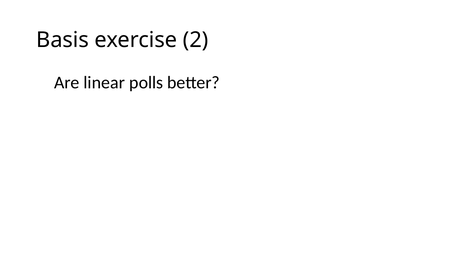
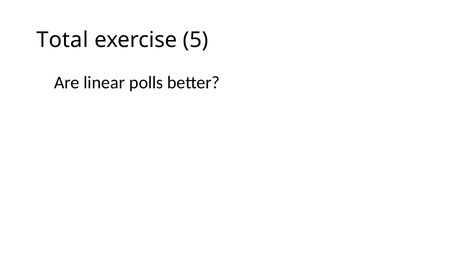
Basis: Basis -> Total (62, 40)
2: 2 -> 5 (196, 40)
